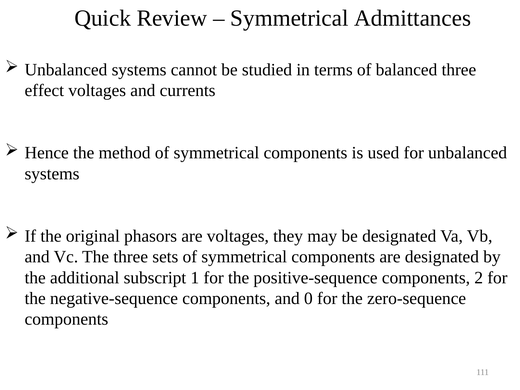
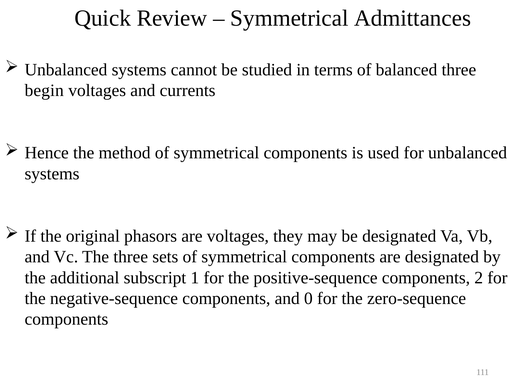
effect: effect -> begin (44, 90)
